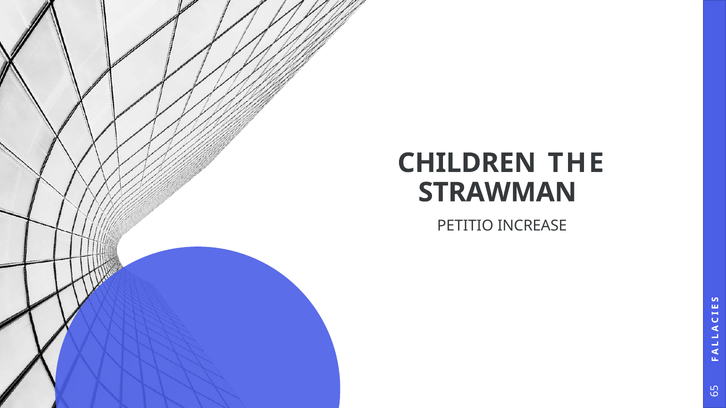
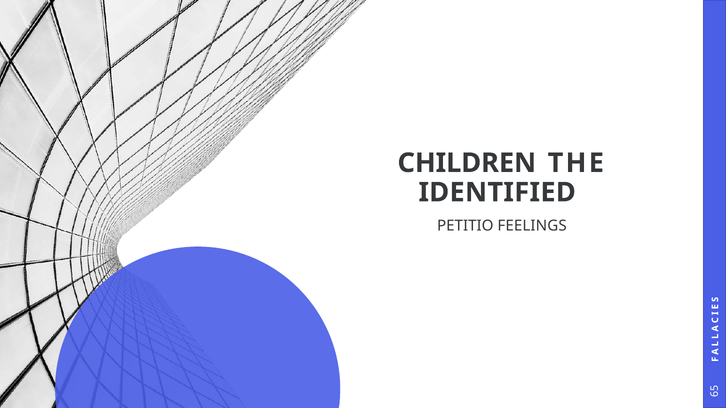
STRAWMAN: STRAWMAN -> IDENTIFIED (497, 193)
INCREASE: INCREASE -> FEELINGS (532, 226)
